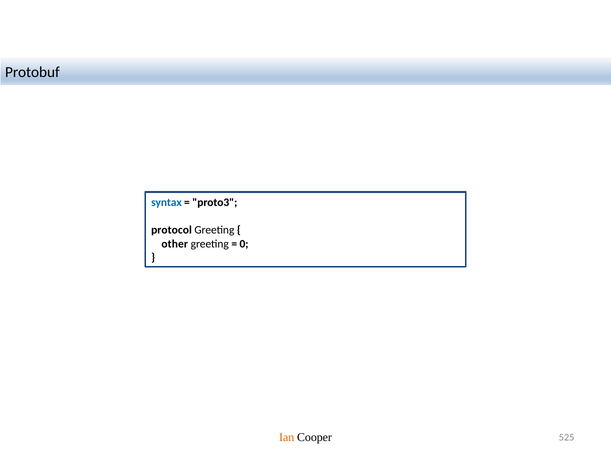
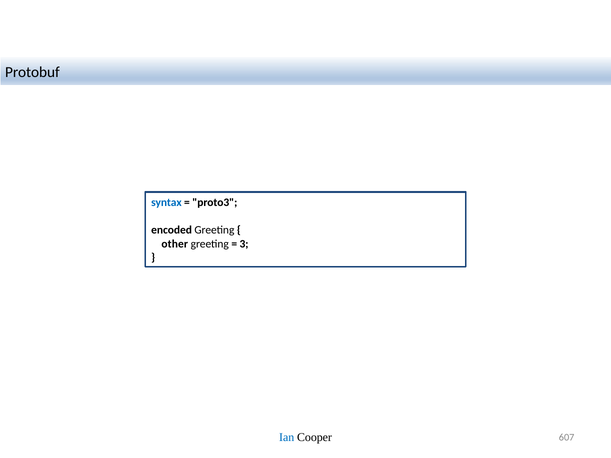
protocol: protocol -> encoded (172, 230)
0: 0 -> 3 (244, 244)
Ian colour: orange -> blue (287, 438)
525: 525 -> 607 (567, 438)
